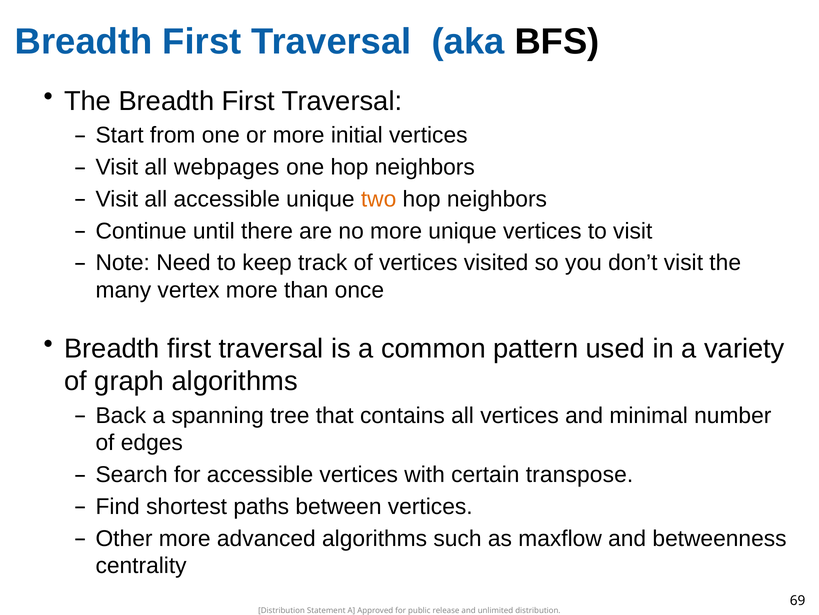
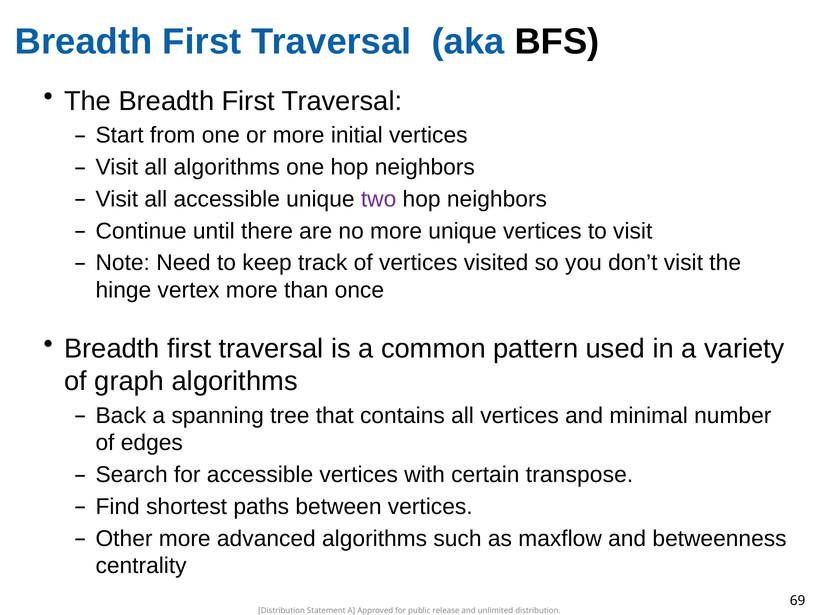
all webpages: webpages -> algorithms (227, 167)
two colour: orange -> purple (379, 199)
many: many -> hinge (123, 290)
